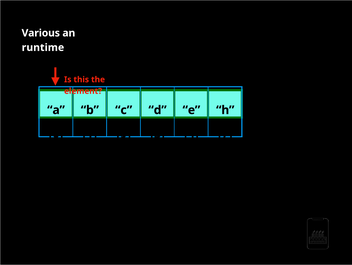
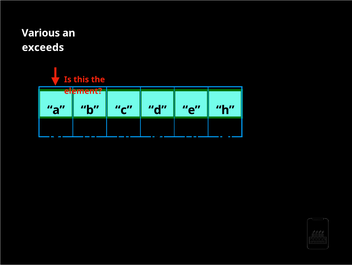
runtime: runtime -> exceeds (43, 47)
9: 9 -> 4 (124, 133)
7: 7 -> 2 (225, 133)
